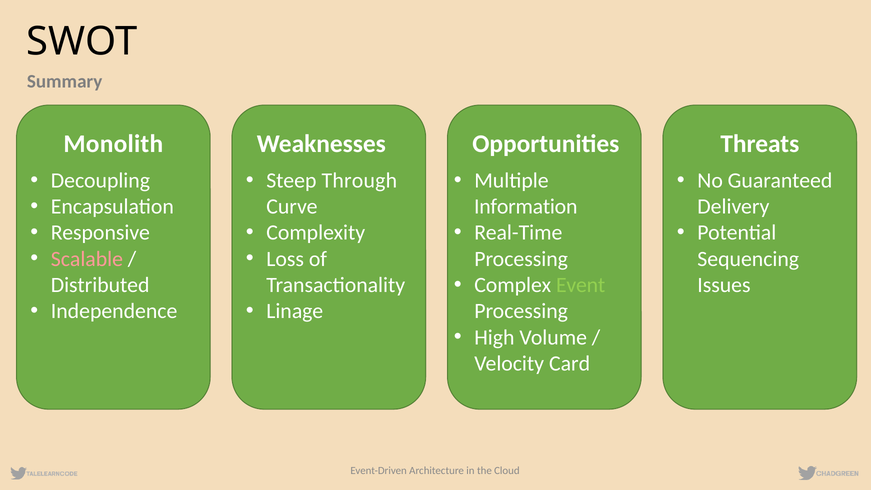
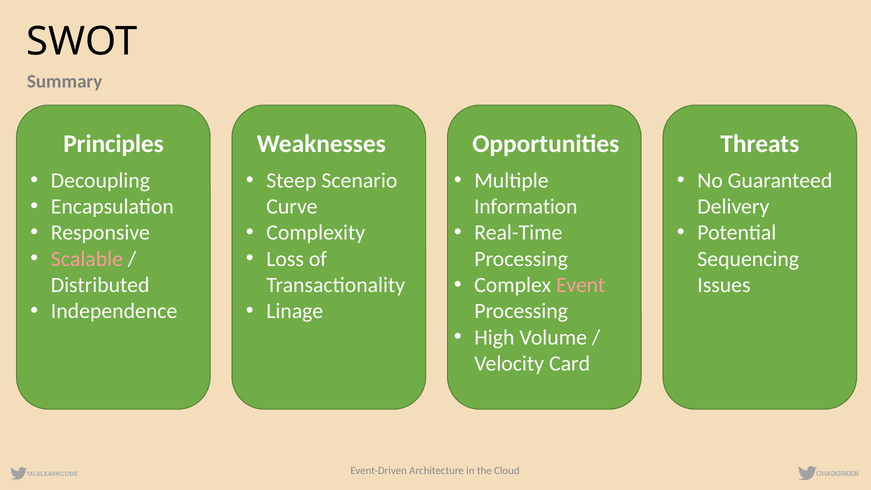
Monolith: Monolith -> Principles (113, 144)
Through: Through -> Scenario (359, 181)
Event colour: light green -> pink (581, 285)
